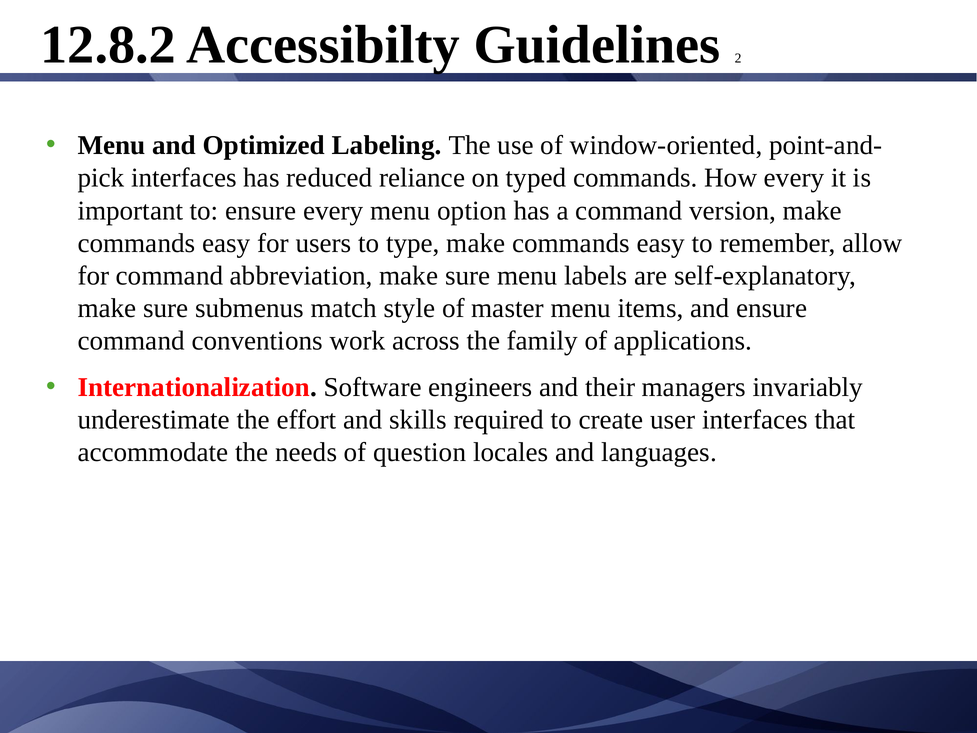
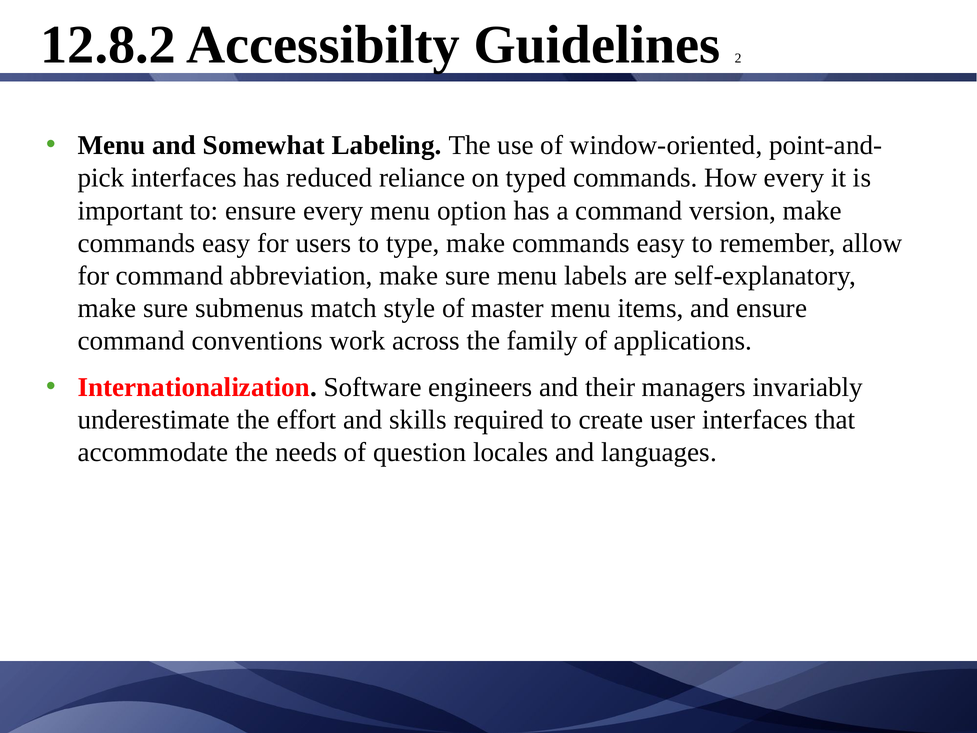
Optimized: Optimized -> Somewhat (264, 145)
